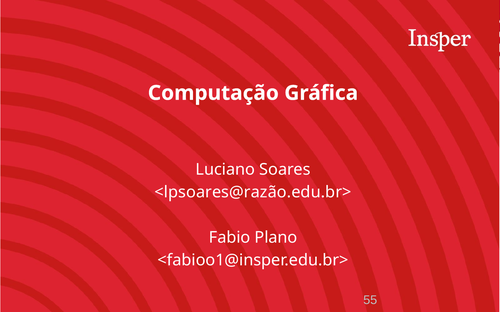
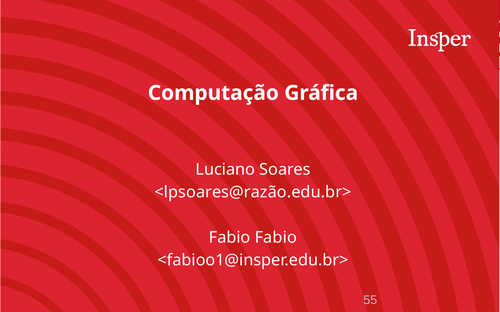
Fabio Plano: Plano -> Fabio (276, 238)
